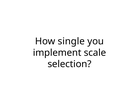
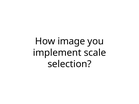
single: single -> image (71, 41)
